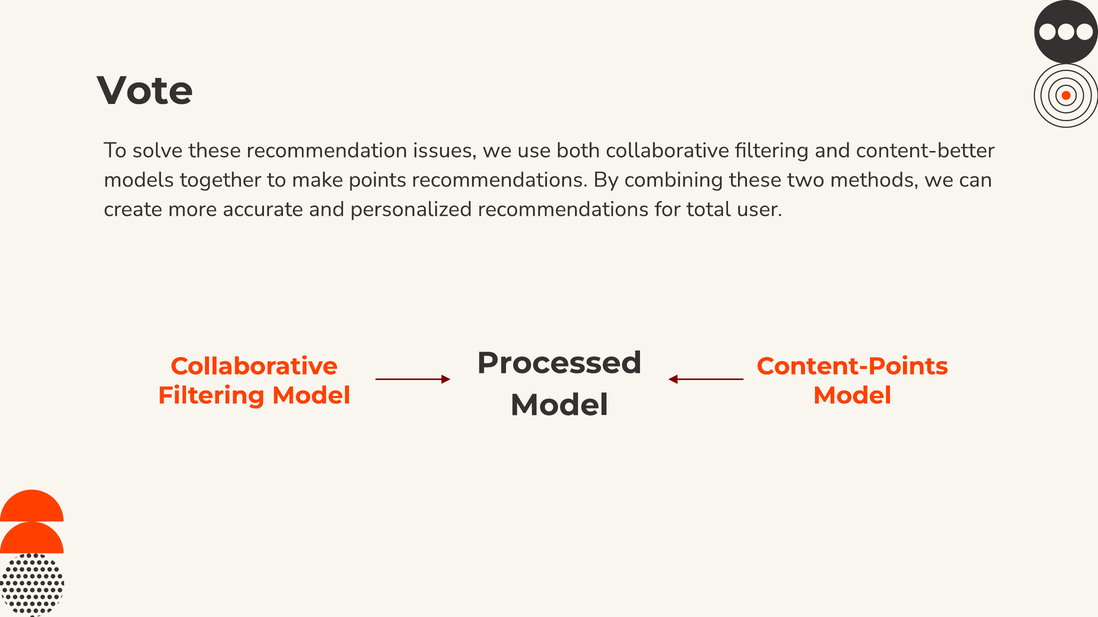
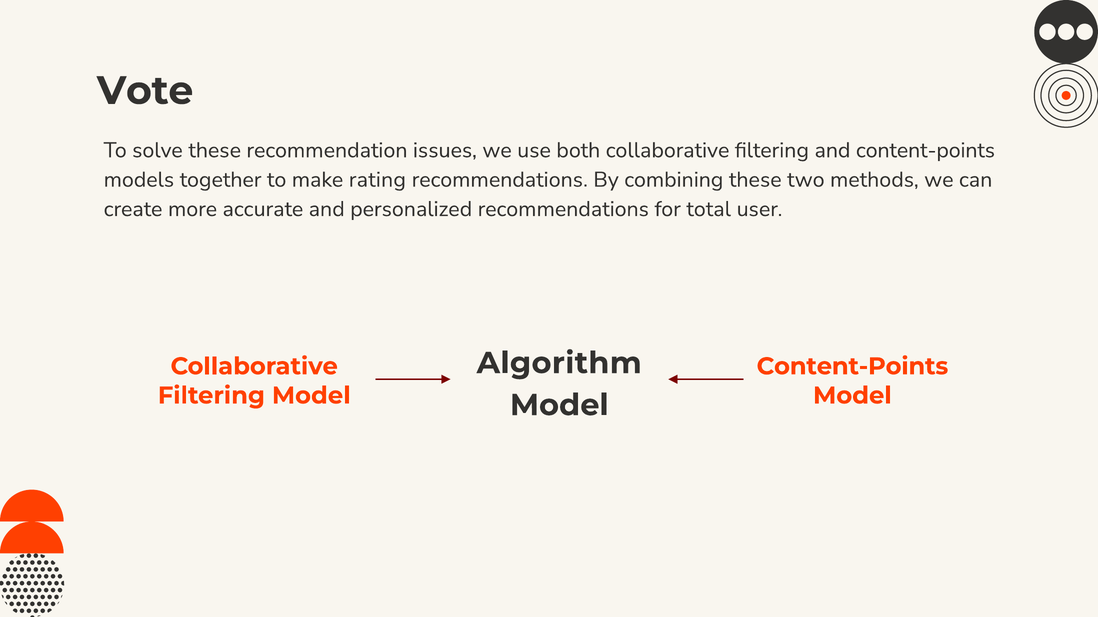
and content-better: content-better -> content-points (925, 150)
points: points -> rating (377, 180)
Processed: Processed -> Algorithm (559, 363)
